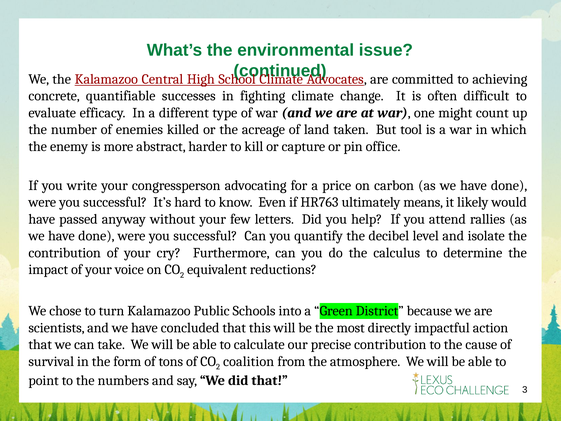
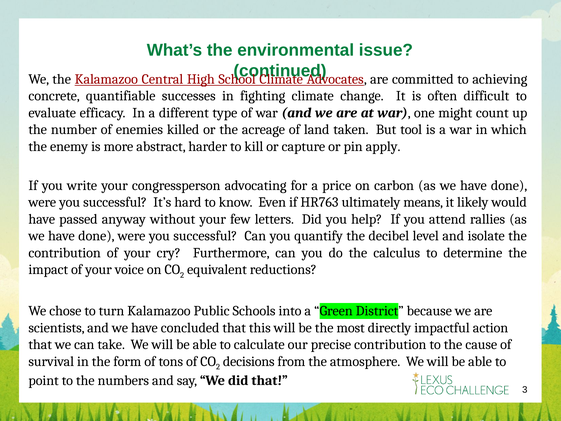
office: office -> apply (383, 146)
coalition: coalition -> decisions (249, 361)
